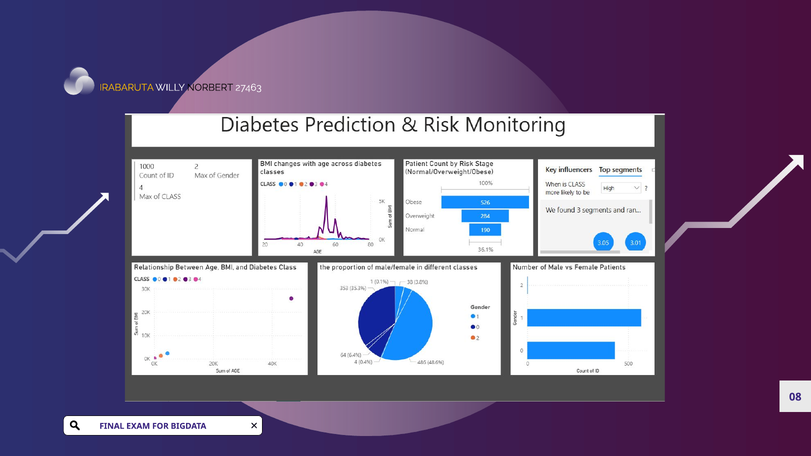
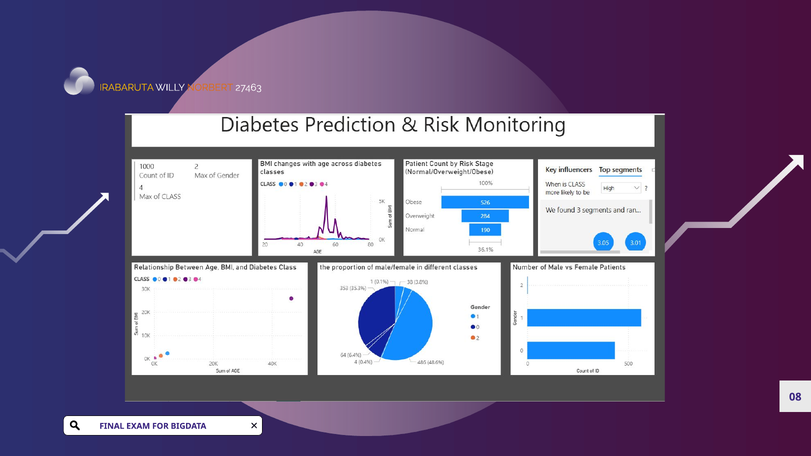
NORBERT colour: black -> orange (210, 88)
